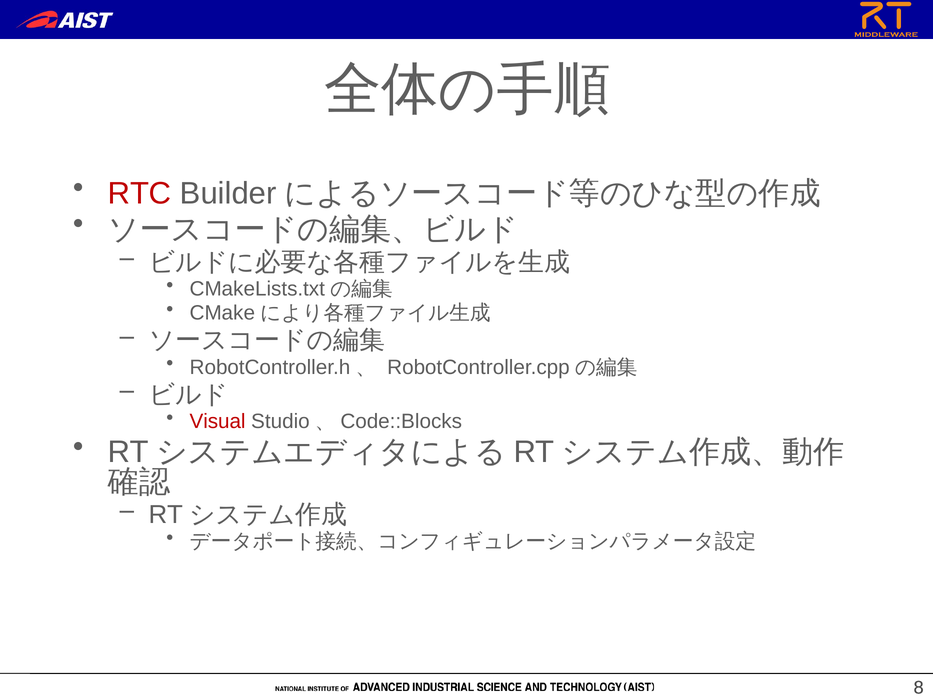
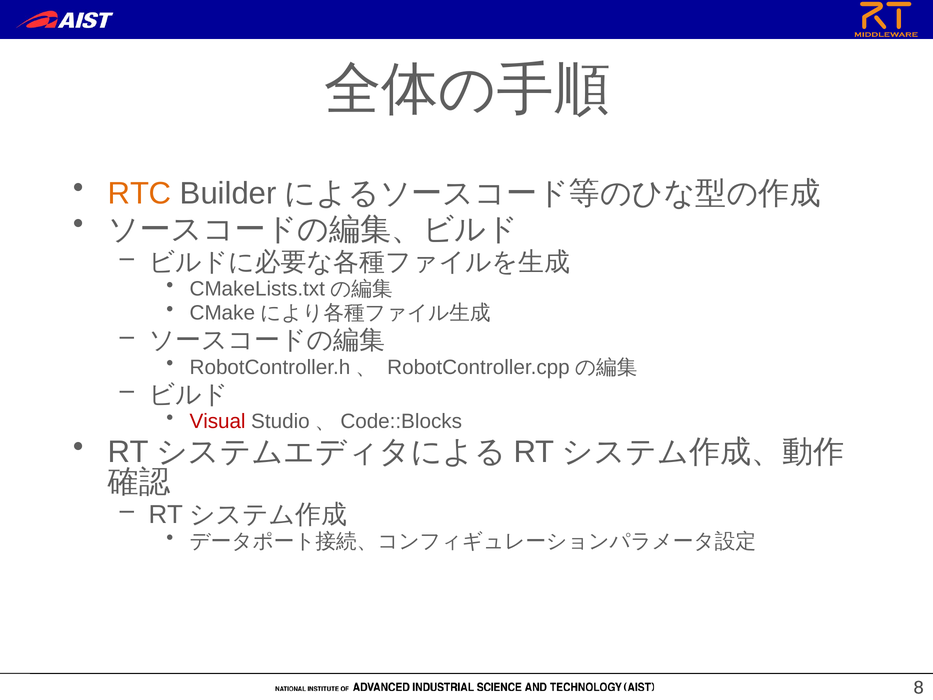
RTC colour: red -> orange (140, 193)
